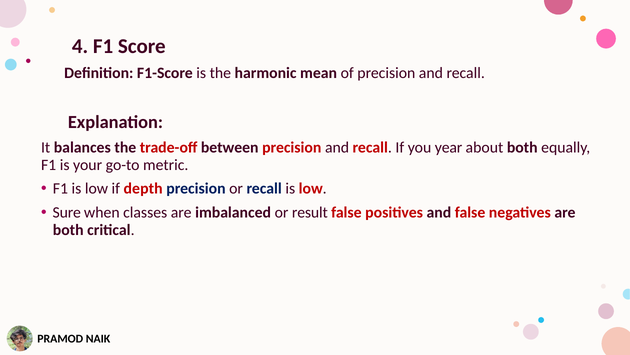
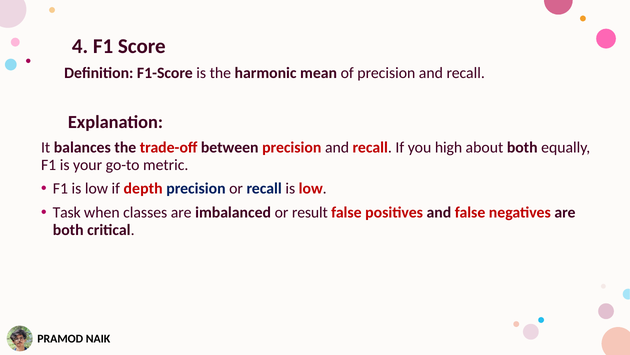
year: year -> high (449, 147)
Sure: Sure -> Task (67, 212)
